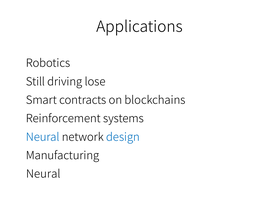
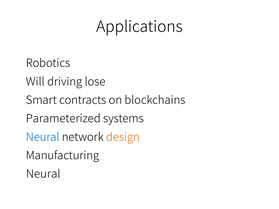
Still: Still -> Will (35, 82)
Reinforcement: Reinforcement -> Parameterized (63, 119)
design colour: blue -> orange (123, 137)
